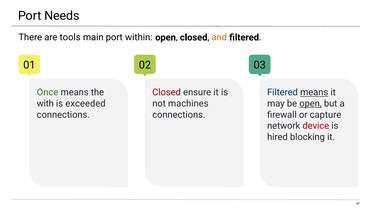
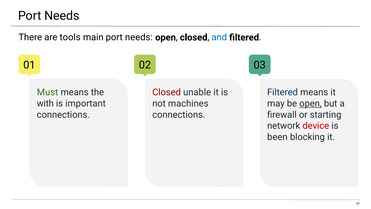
main port within: within -> needs (139, 37)
and colour: orange -> blue (219, 37)
Once: Once -> Must (48, 92)
ensure: ensure -> unable (197, 92)
means underline: present -> none (314, 92)
exceeded: exceeded -> important (86, 103)
capture: capture -> starting (326, 115)
hired: hired -> been (277, 137)
